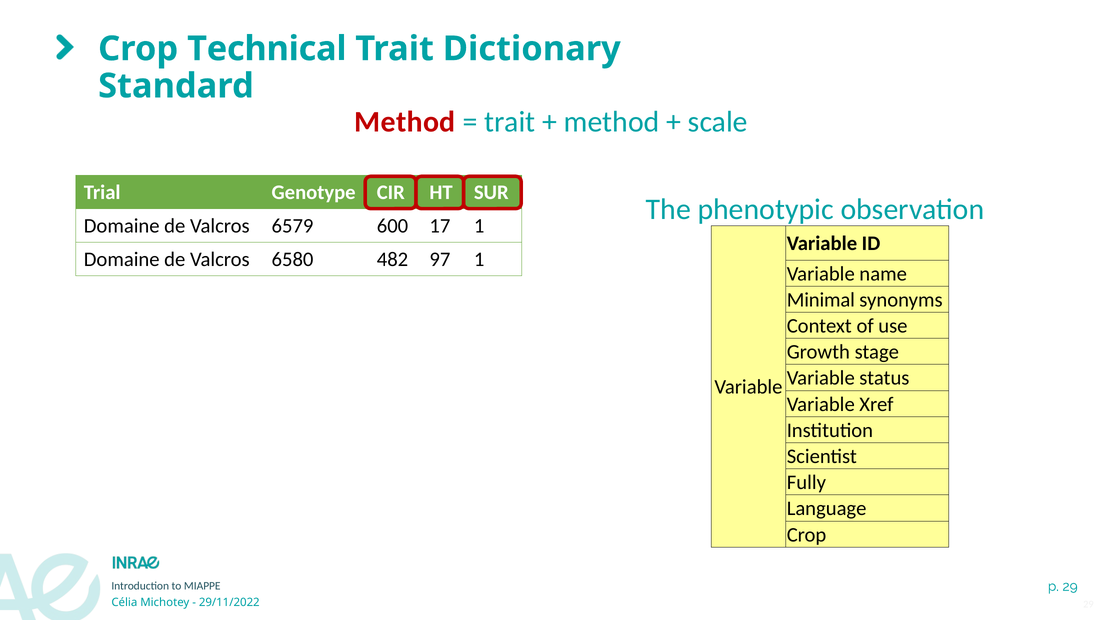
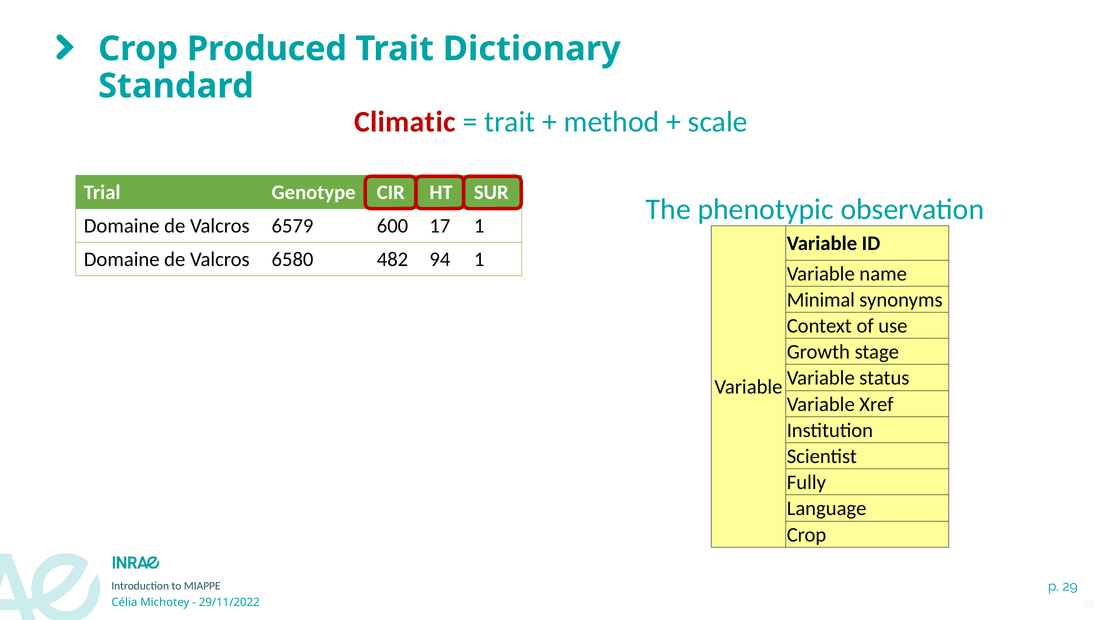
Technical: Technical -> Produced (267, 49)
Method: Method -> Climatic (405, 122)
97: 97 -> 94 (440, 259)
